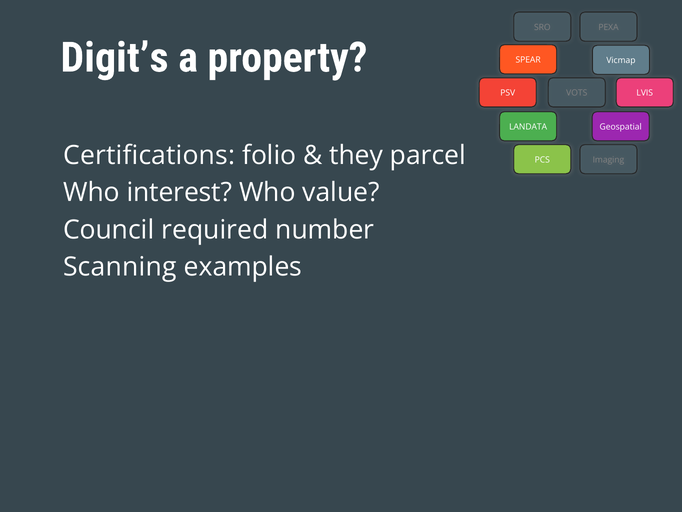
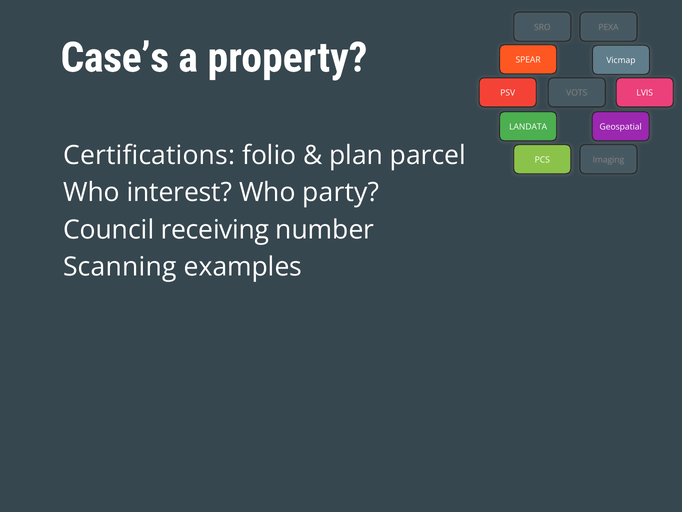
Digit’s: Digit’s -> Case’s (115, 58)
they: they -> plan (356, 155)
value: value -> party (341, 192)
required: required -> receiving (215, 230)
